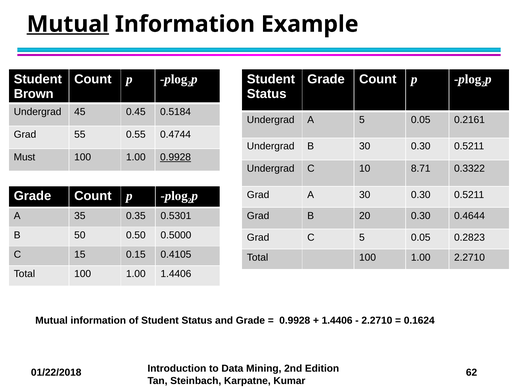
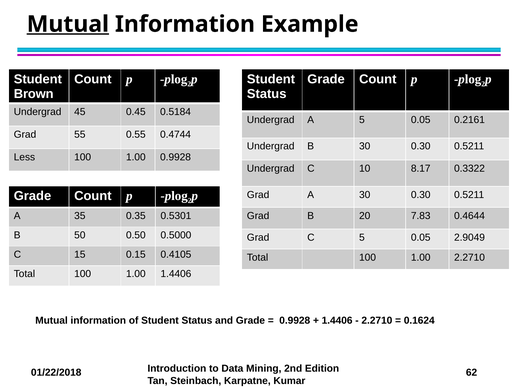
Must: Must -> Less (24, 157)
0.9928 underline: present -> none (176, 157)
8.71: 8.71 -> 8.17 (421, 168)
20 0.30: 0.30 -> 7.83 (421, 216)
0.2823: 0.2823 -> 2.9049 (469, 237)
